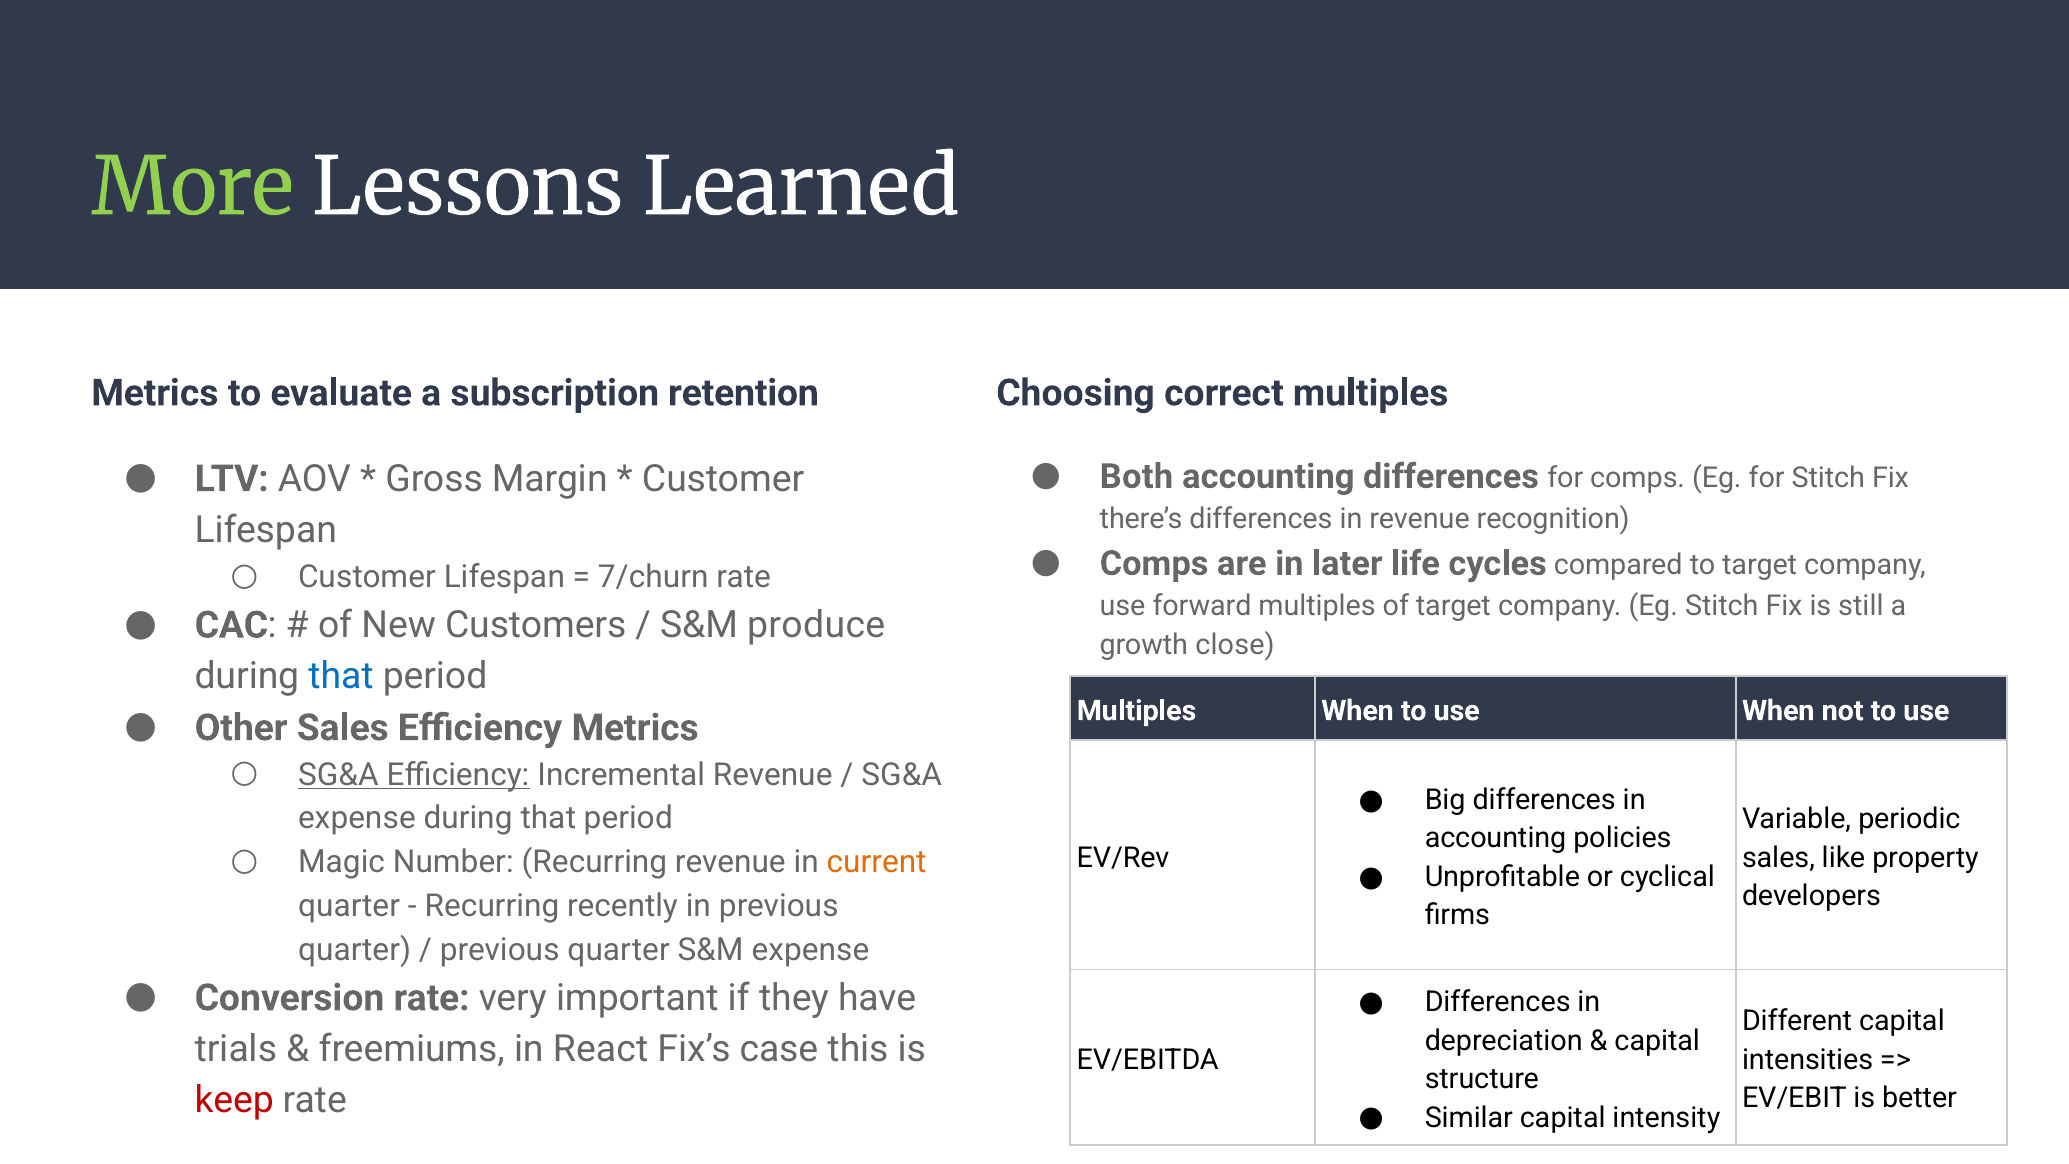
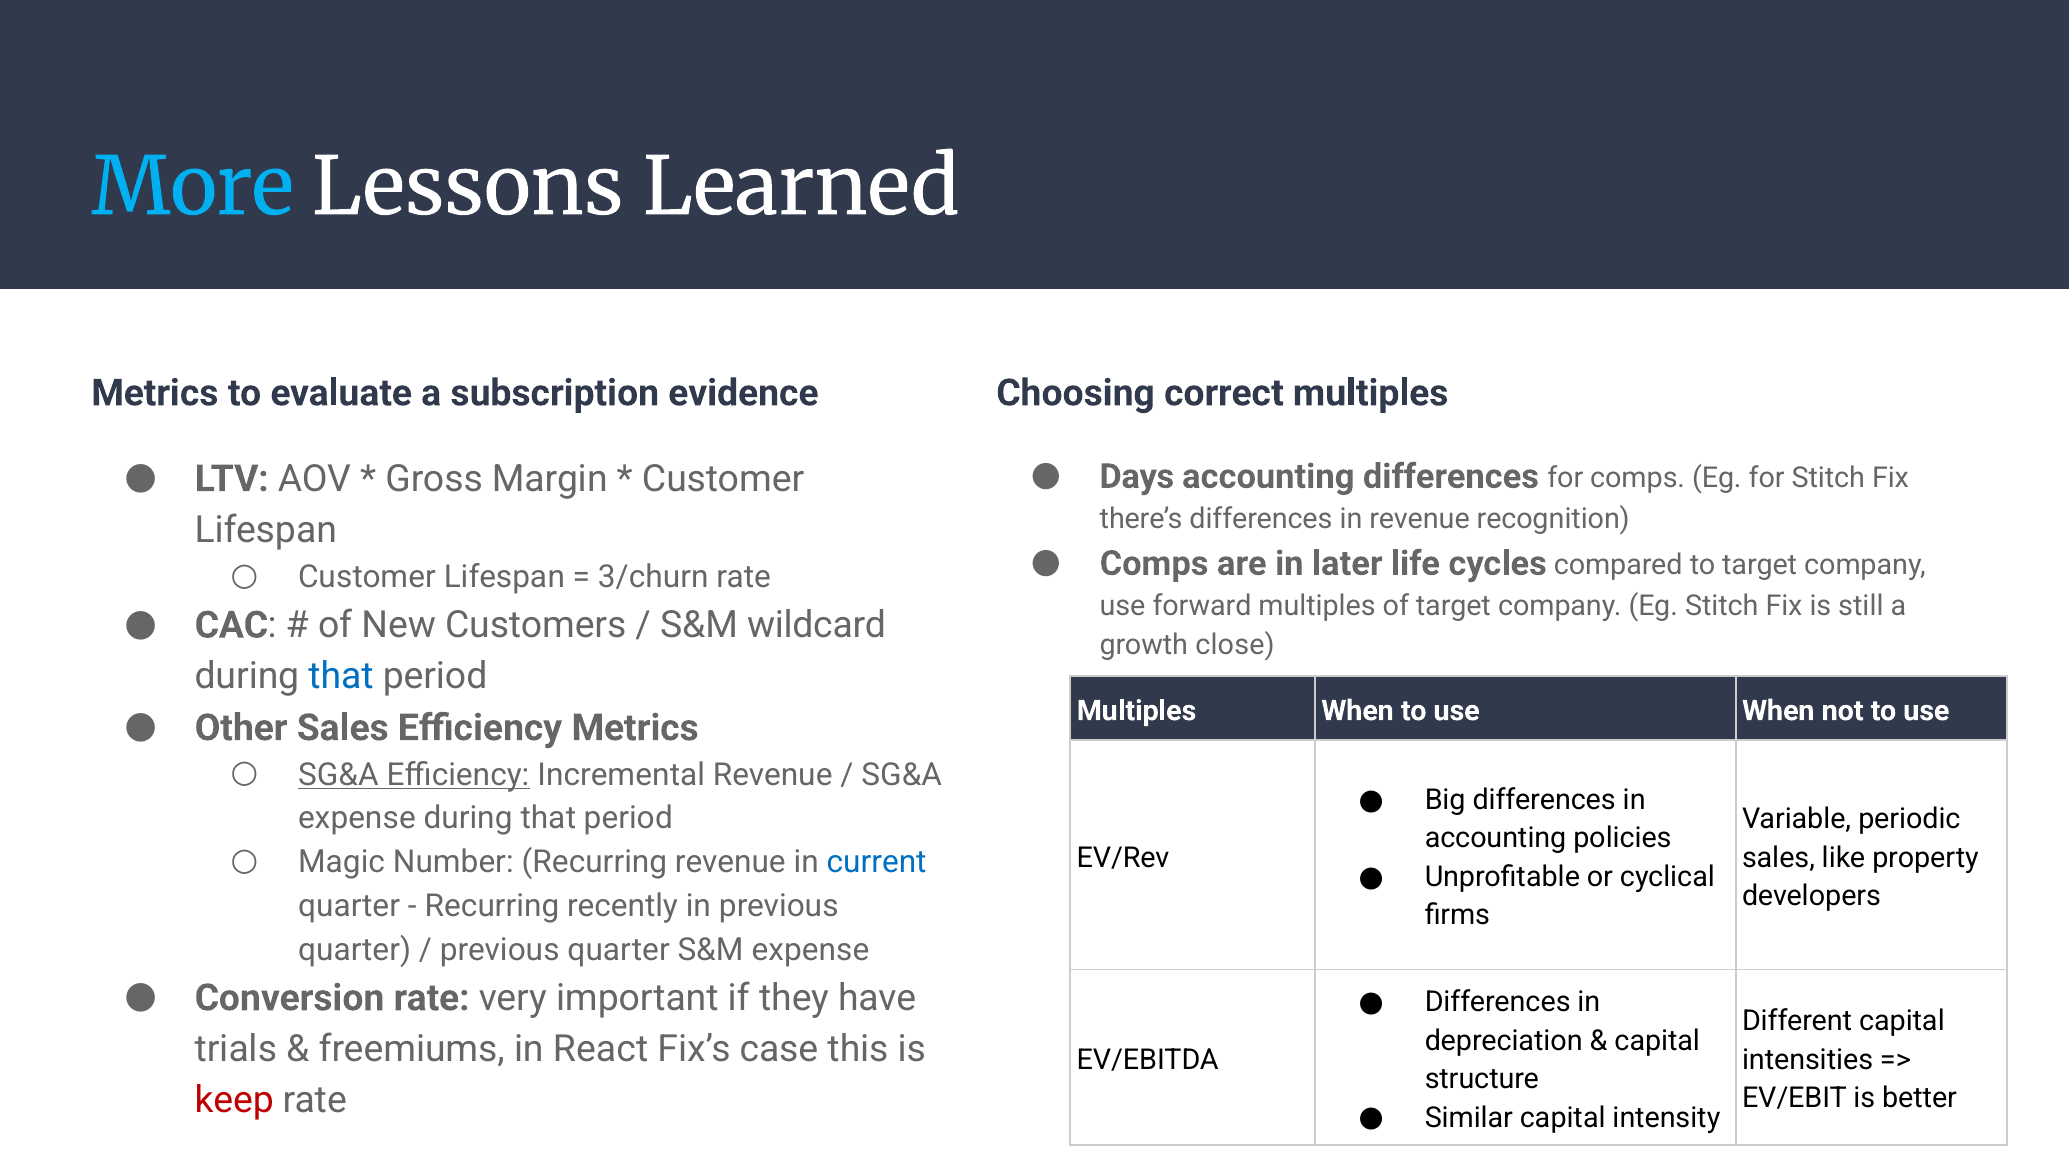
More colour: light green -> light blue (192, 188)
retention: retention -> evidence (743, 393)
Both: Both -> Days (1137, 476)
7/churn: 7/churn -> 3/churn (653, 577)
produce: produce -> wildcard (817, 625)
current colour: orange -> blue (877, 862)
